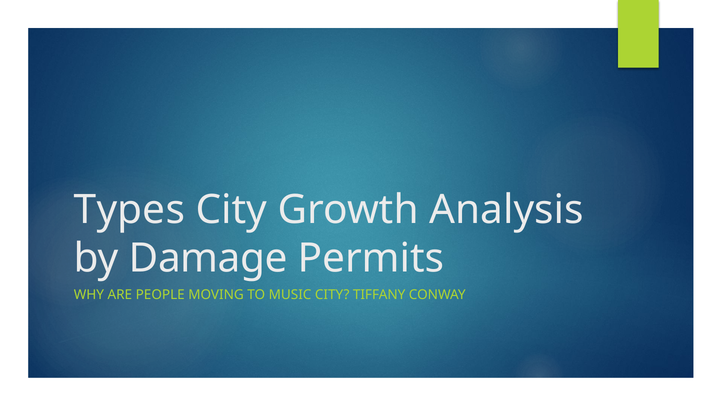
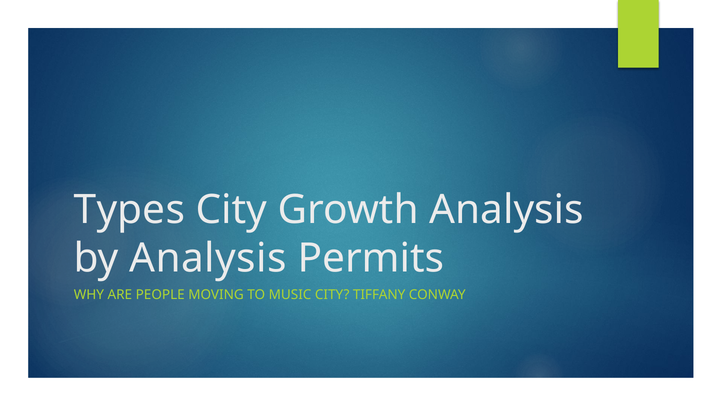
by Damage: Damage -> Analysis (208, 259)
